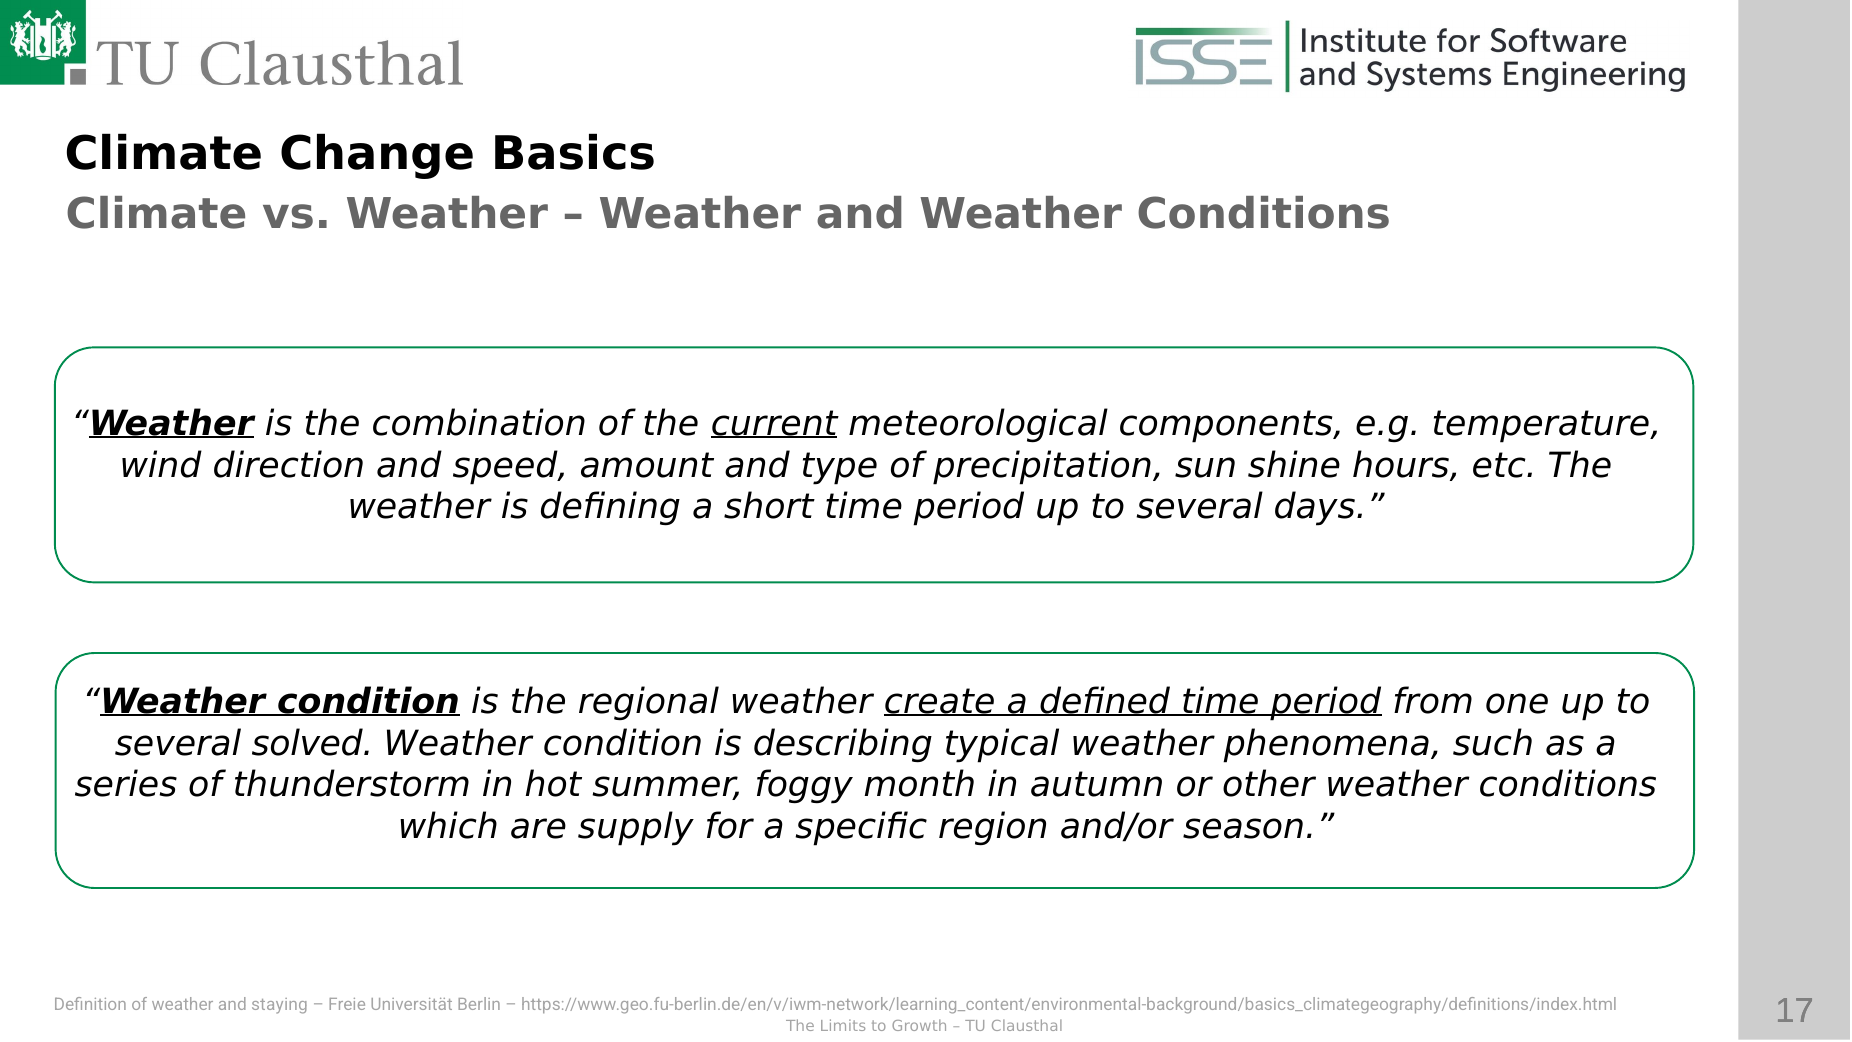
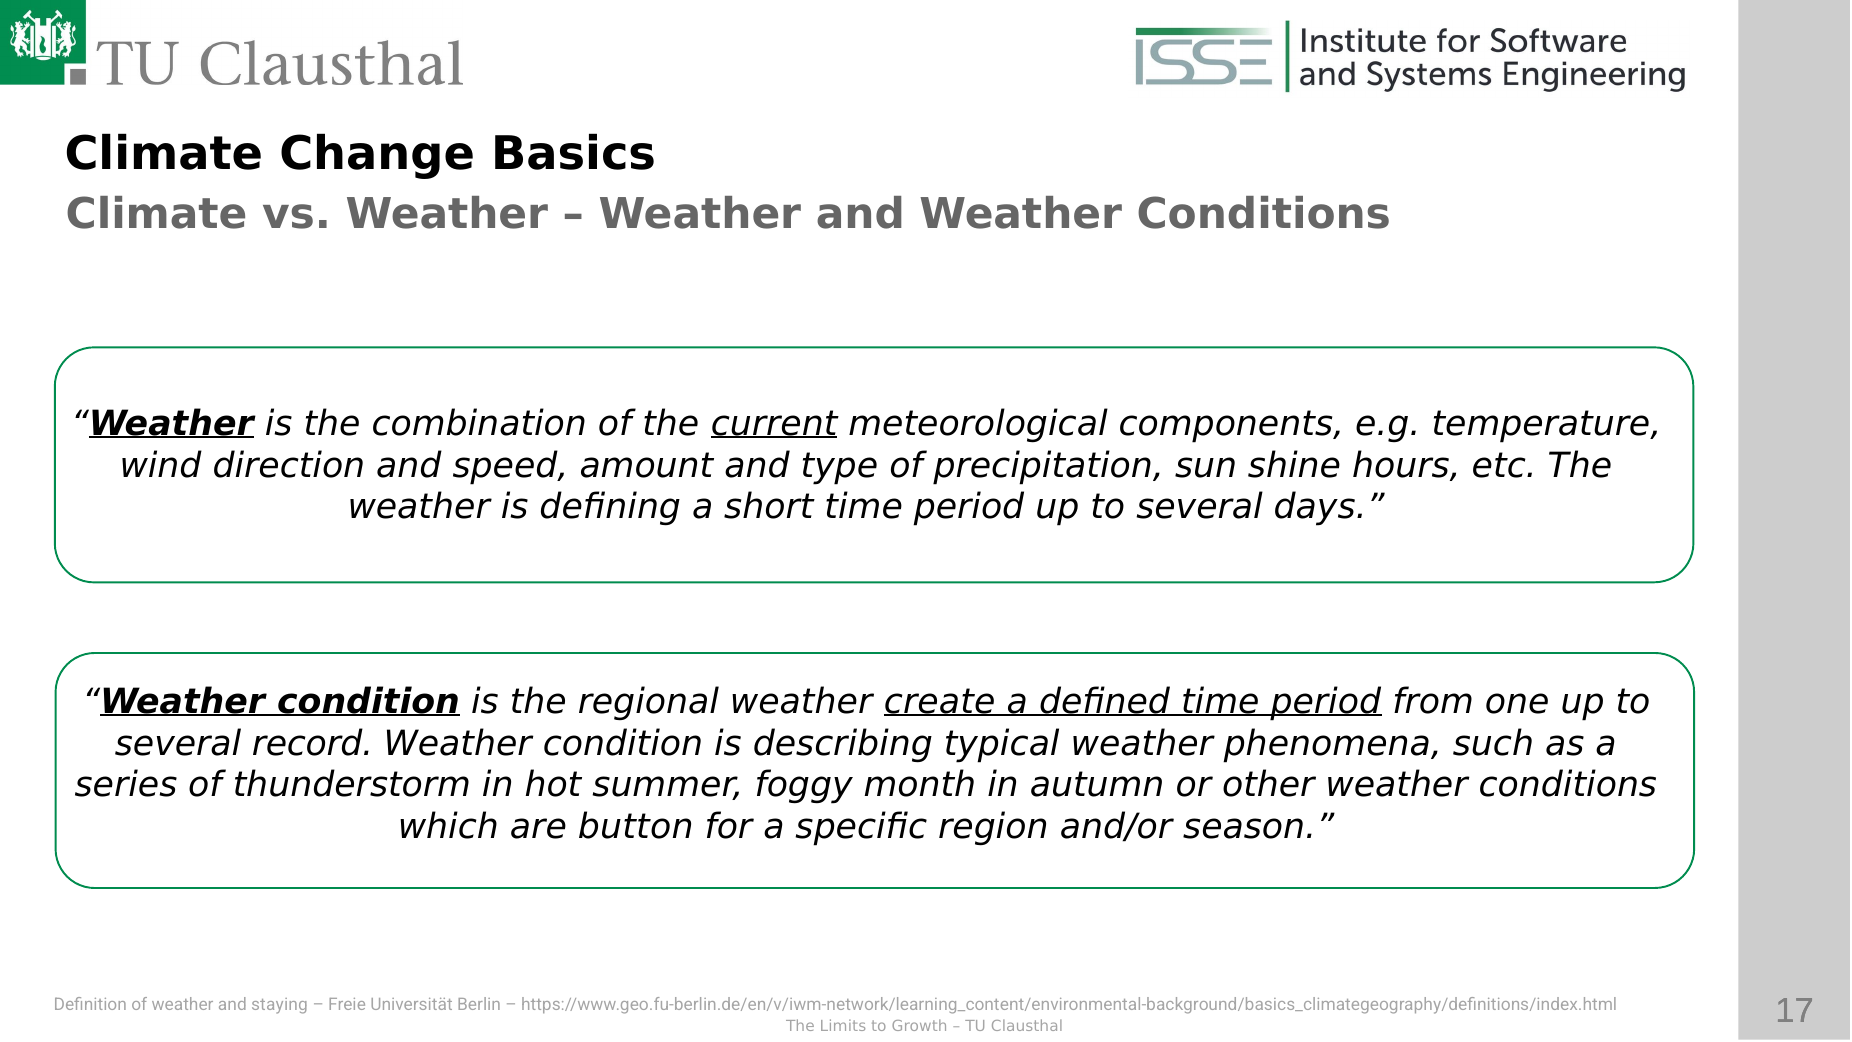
solved: solved -> record (313, 743)
supply: supply -> button (636, 827)
